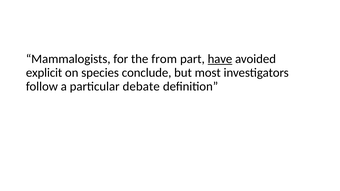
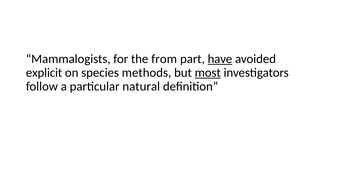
conclude: conclude -> methods (147, 73)
most underline: none -> present (208, 73)
debate: debate -> natural (141, 87)
